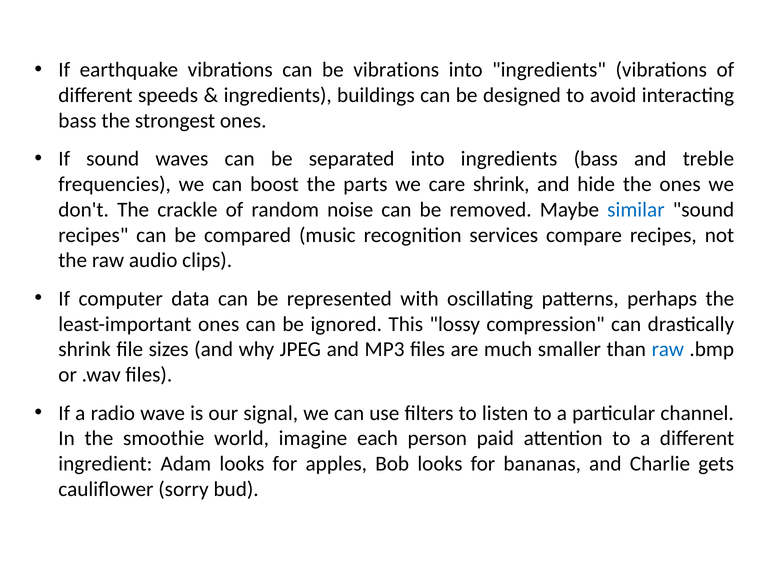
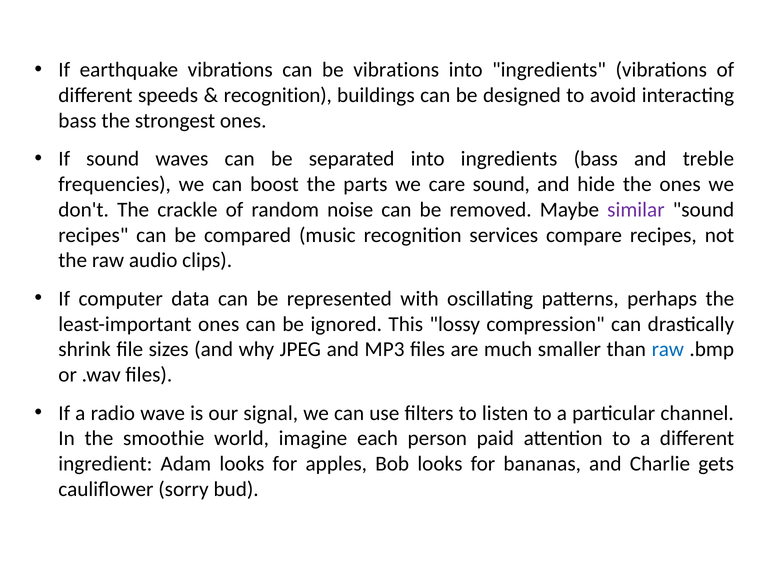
ingredients: ingredients -> recognition (278, 95)
care shrink: shrink -> sound (501, 184)
similar colour: blue -> purple (636, 210)
